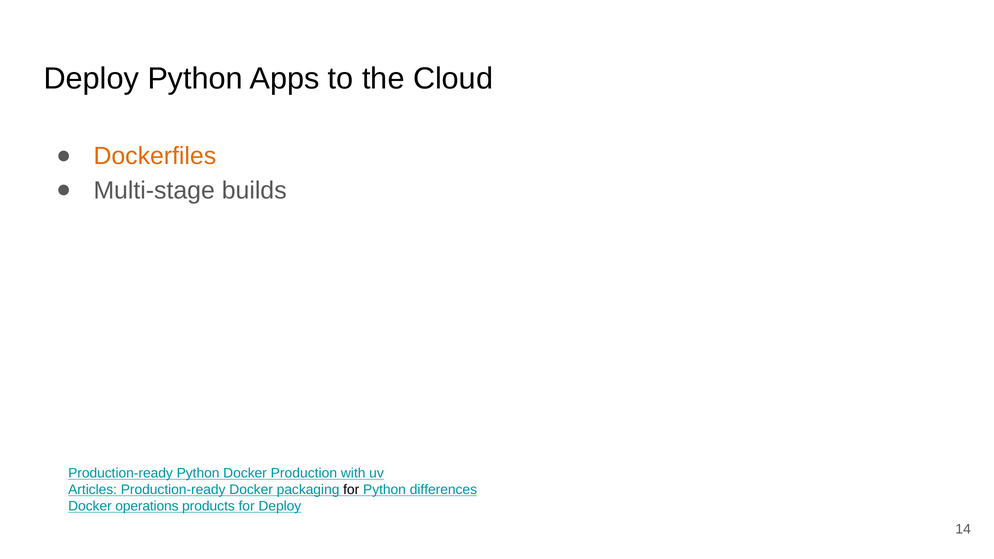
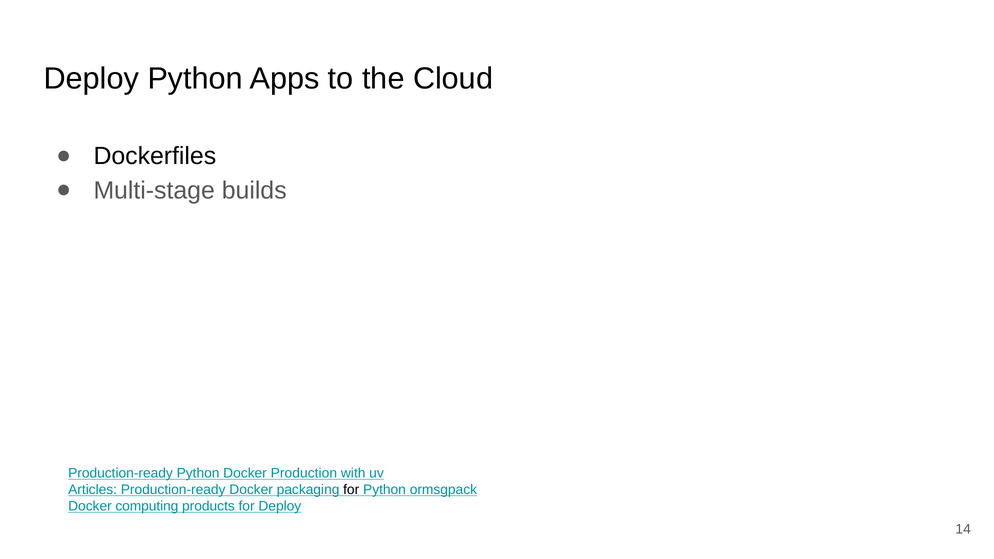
Dockerfiles colour: orange -> black (155, 156)
differences: differences -> ormsgpack (443, 490)
operations: operations -> computing (147, 506)
